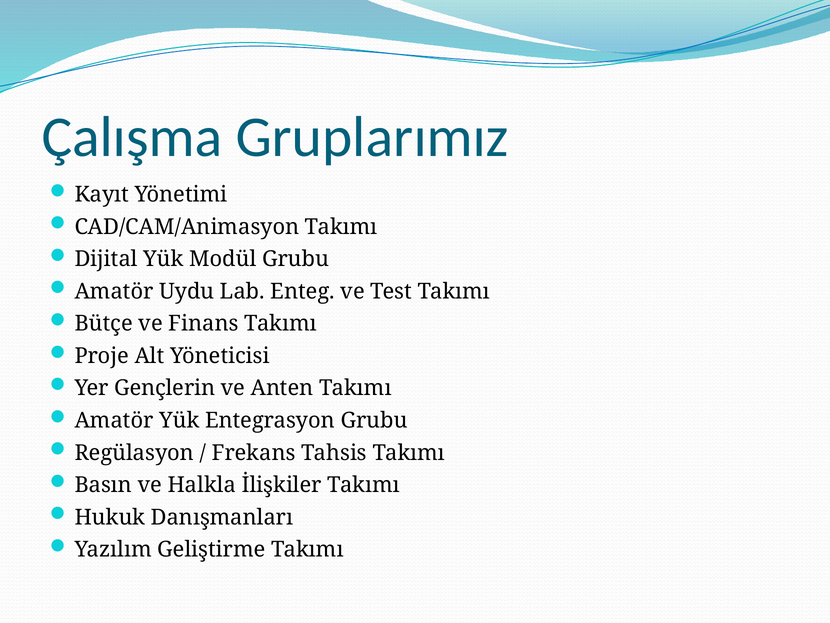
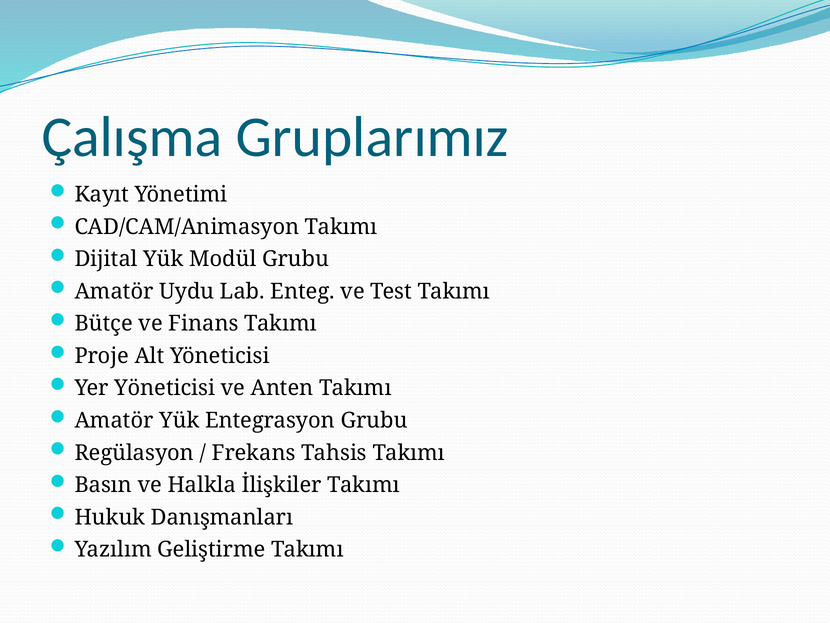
Yer Gençlerin: Gençlerin -> Yöneticisi (165, 388)
